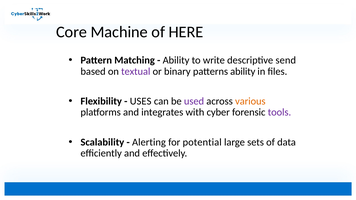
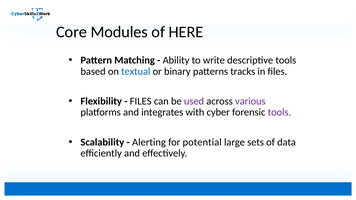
Machine: Machine -> Modules (119, 32)
descriptive send: send -> tools (286, 60)
textual colour: purple -> blue (136, 71)
patterns ability: ability -> tracks (243, 71)
USES: USES -> FILES (141, 101)
various colour: orange -> purple (250, 101)
